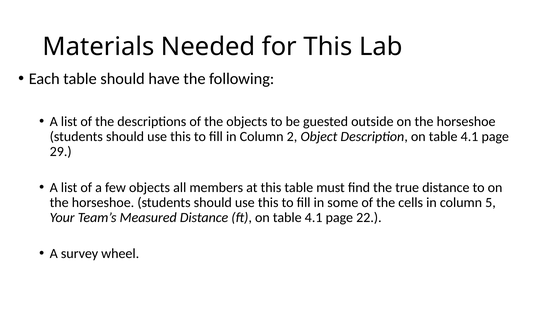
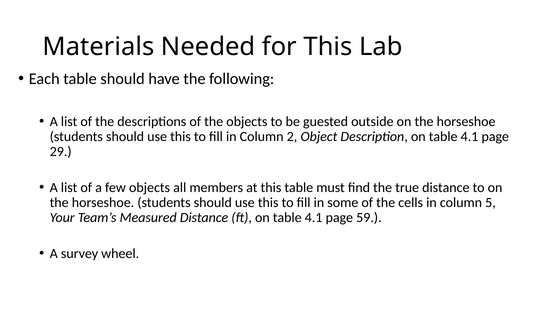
22: 22 -> 59 (369, 218)
